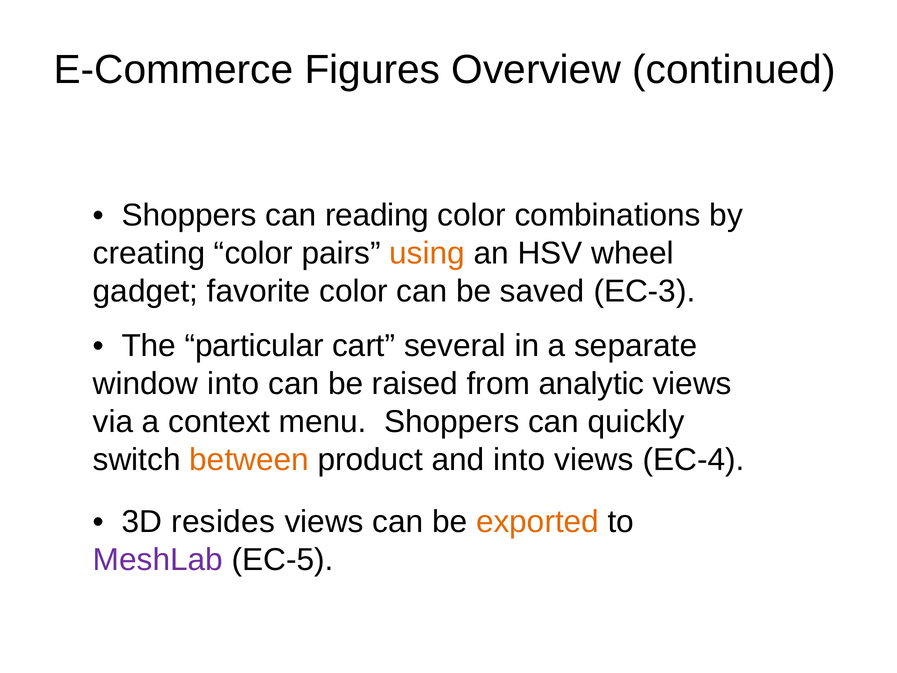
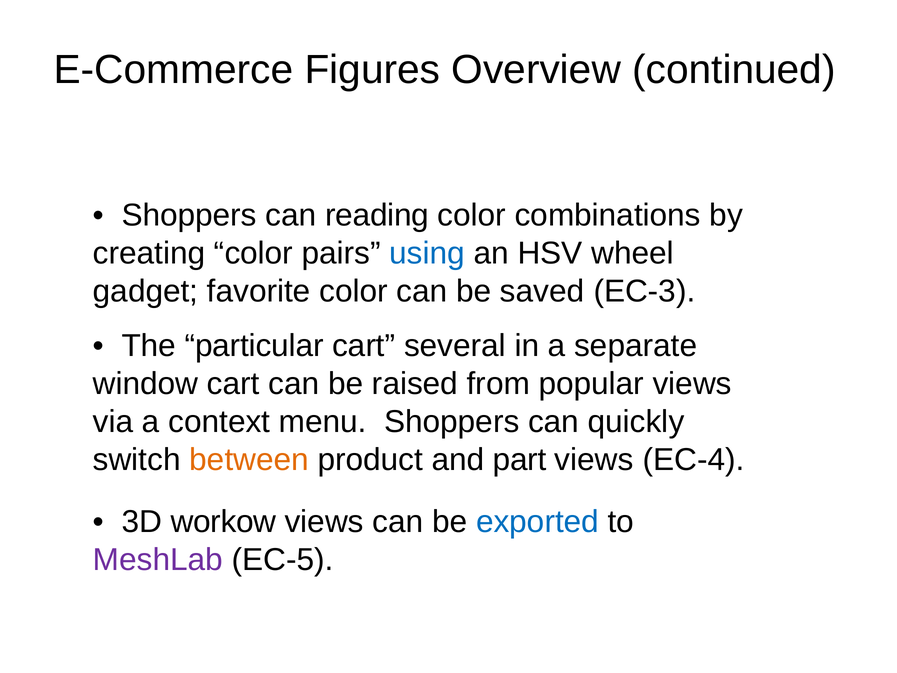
using colour: orange -> blue (427, 253)
window into: into -> cart (233, 384)
analytic: analytic -> popular (591, 384)
and into: into -> part (520, 460)
resides: resides -> workow (223, 522)
exported colour: orange -> blue (538, 522)
